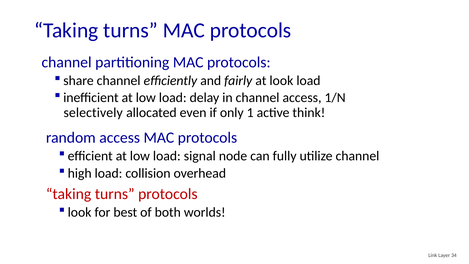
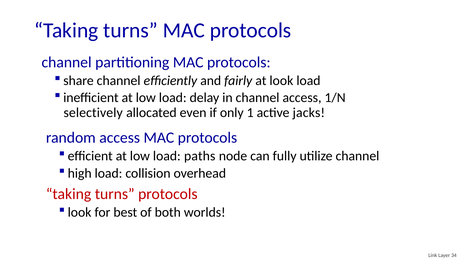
think: think -> jacks (309, 112)
signal: signal -> paths (200, 156)
